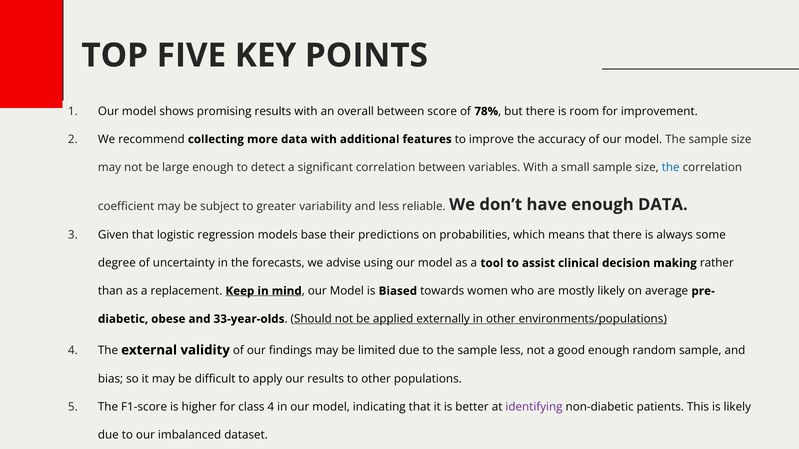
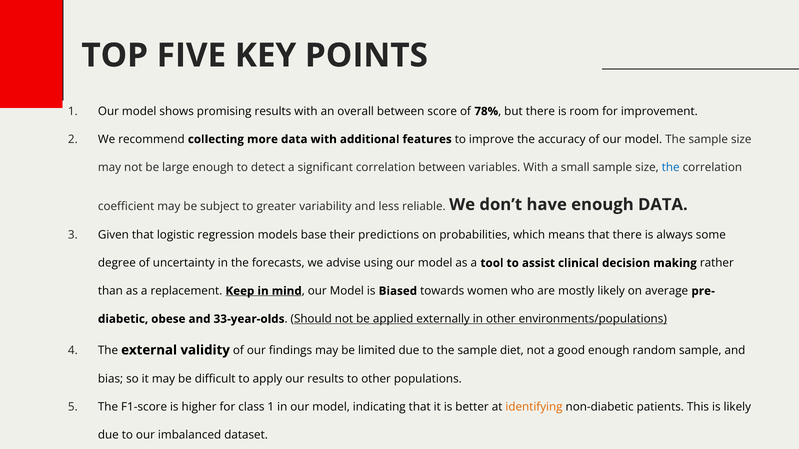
sample less: less -> diet (512, 351)
class 4: 4 -> 1 (271, 407)
identifying colour: purple -> orange (534, 407)
